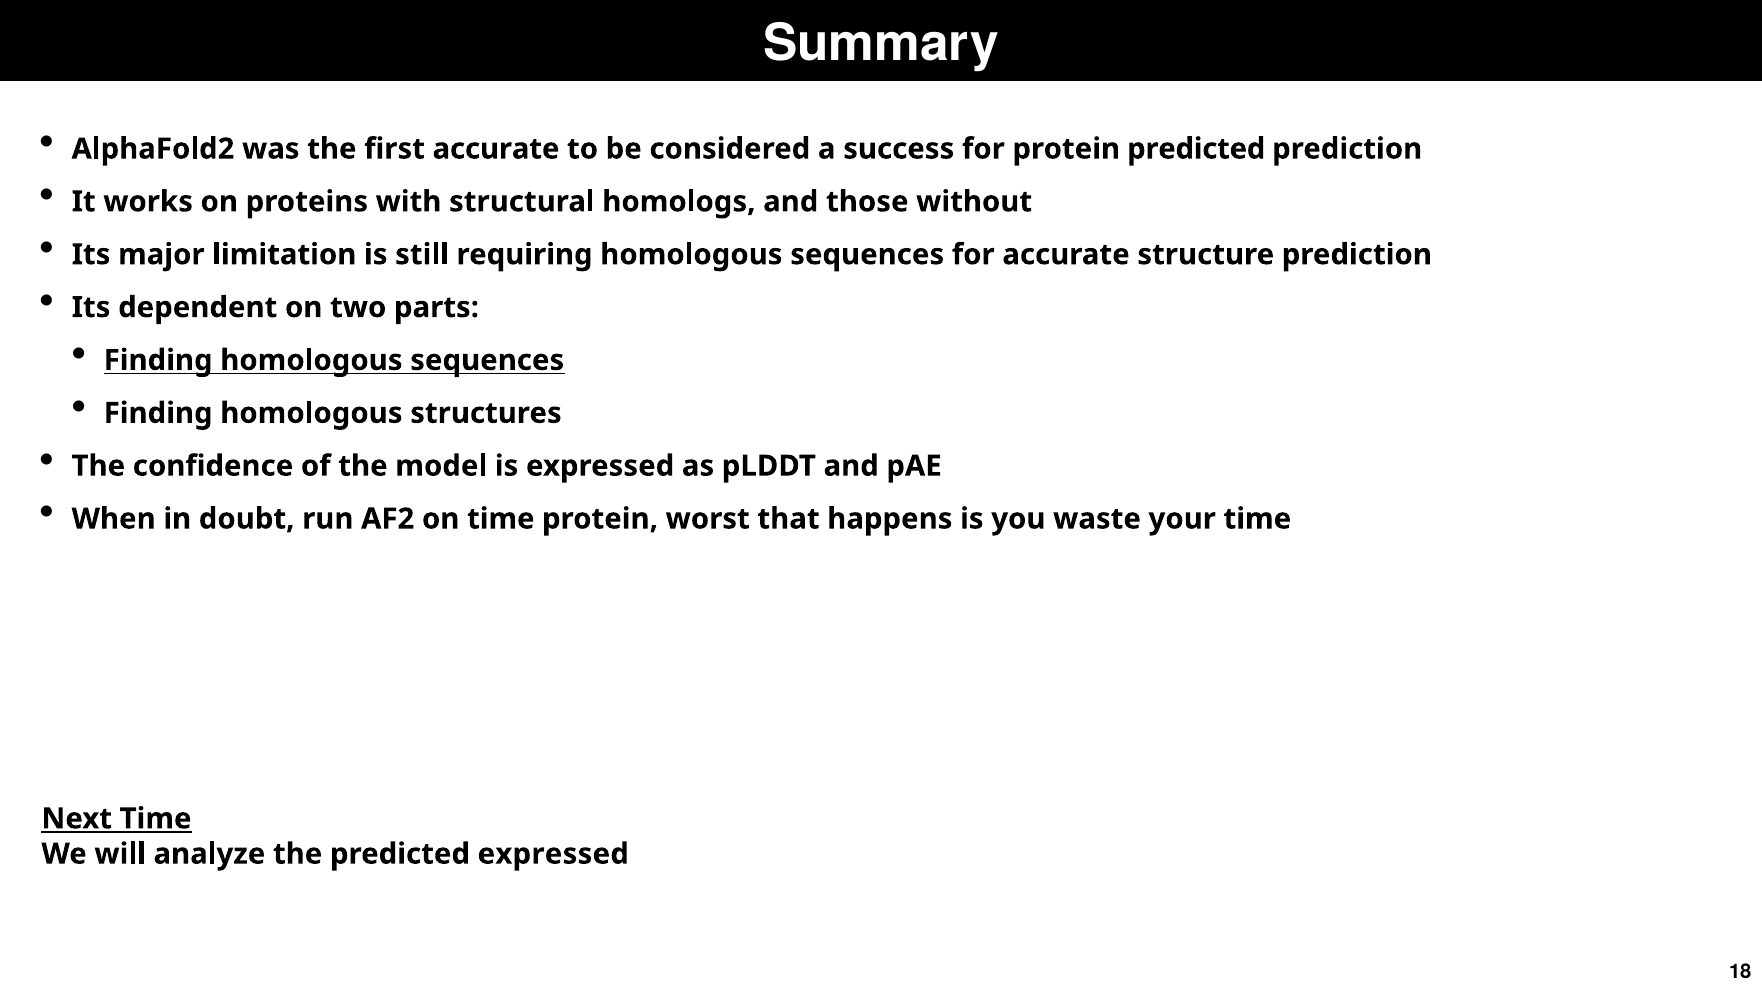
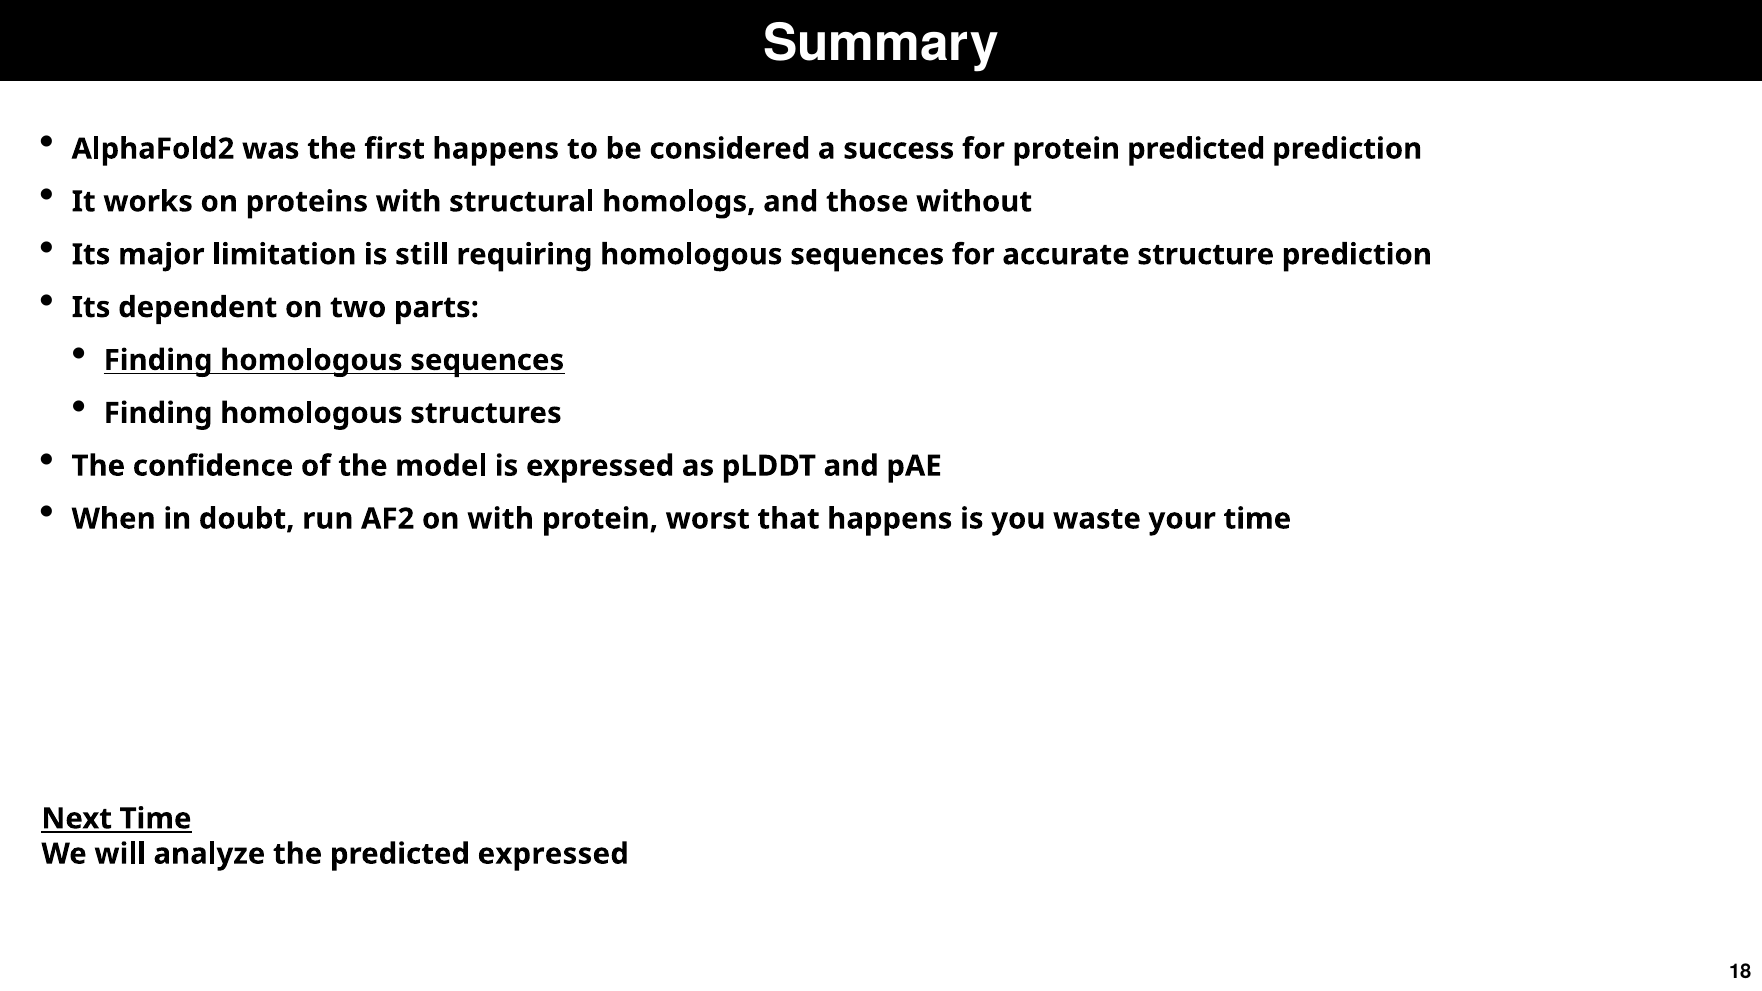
first accurate: accurate -> happens (496, 149)
on time: time -> with (501, 519)
